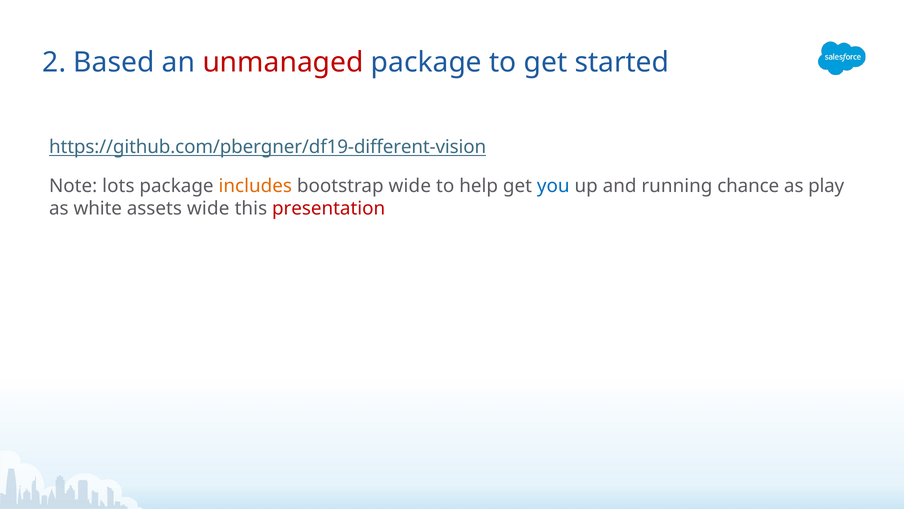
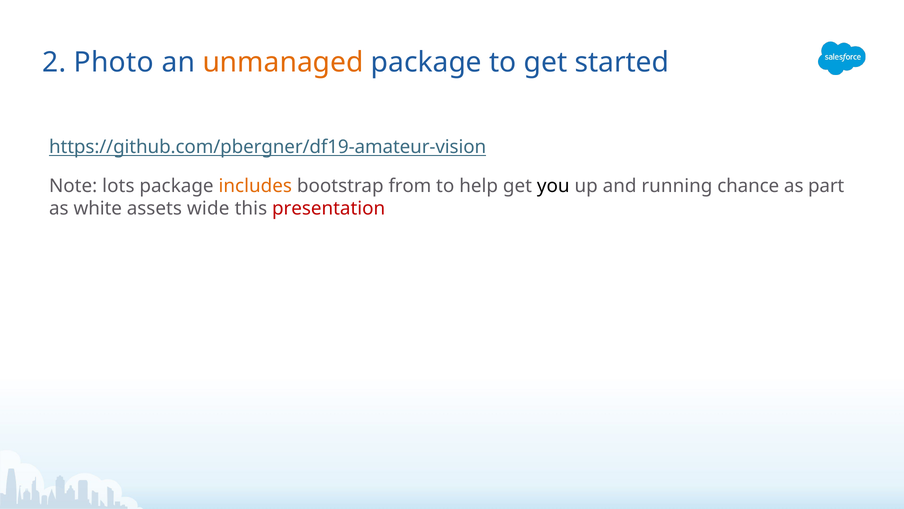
Based: Based -> Photo (114, 62)
unmanaged colour: red -> orange (283, 62)
https://github.com/pbergner/df19-different-vision: https://github.com/pbergner/df19-different-vision -> https://github.com/pbergner/df19-amateur-vision (268, 147)
bootstrap wide: wide -> from (410, 186)
you colour: blue -> black (553, 186)
play: play -> part (826, 186)
